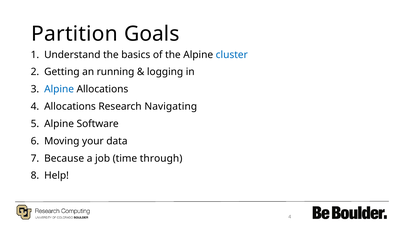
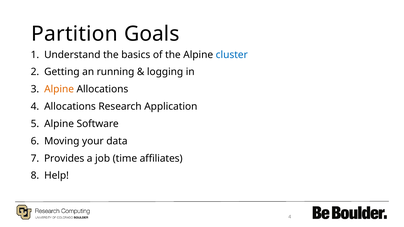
Alpine colour: blue -> orange (59, 89)
Navigating: Navigating -> Application (171, 107)
Because: Because -> Provides (64, 159)
through: through -> affiliates (161, 159)
